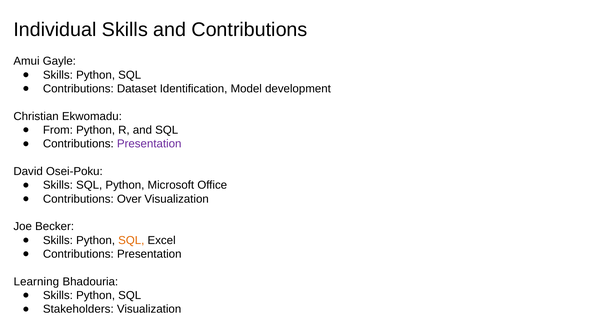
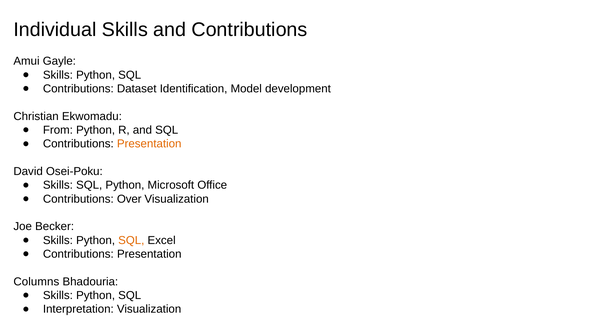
Presentation colour: purple -> orange (149, 144)
Learning: Learning -> Columns (36, 282)
Stakeholders: Stakeholders -> Interpretation (78, 309)
